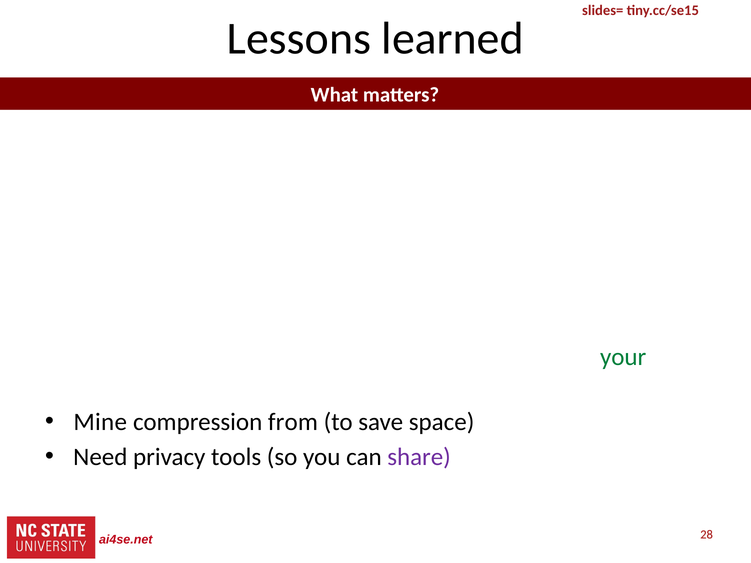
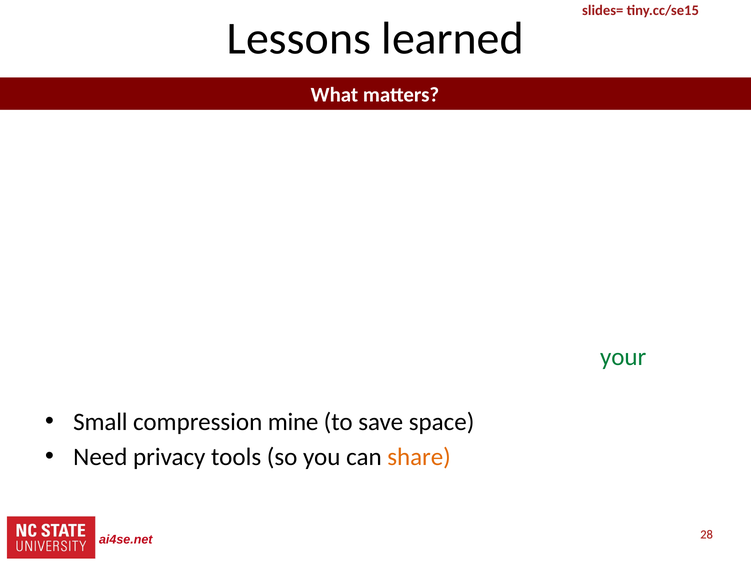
Mine: Mine -> Small (100, 422)
compression from: from -> mine (293, 422)
share colour: purple -> orange (419, 457)
